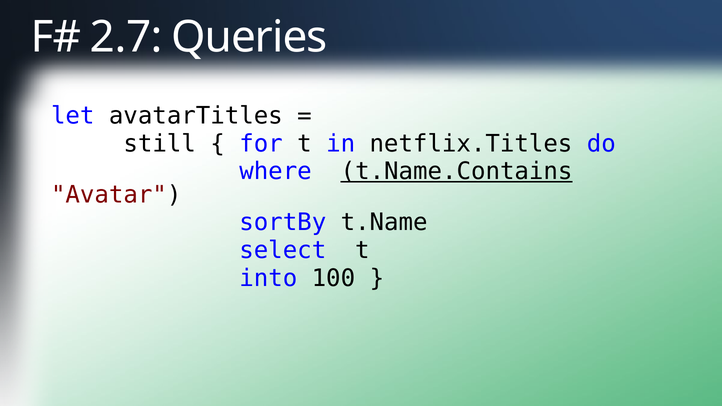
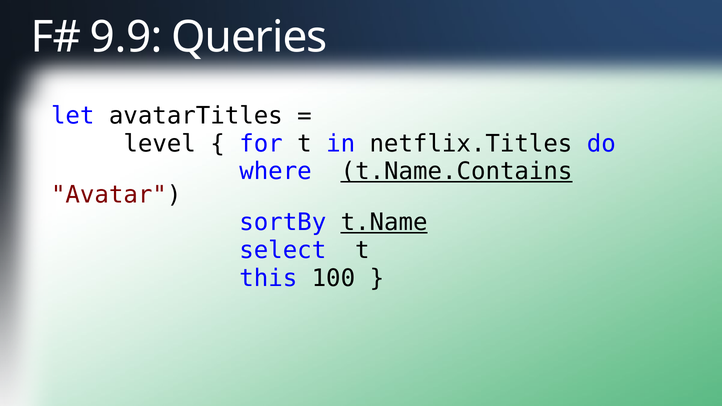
2.7: 2.7 -> 9.9 (126, 37)
still: still -> level (160, 144)
t.Name underline: none -> present (384, 223)
into: into -> this (268, 278)
